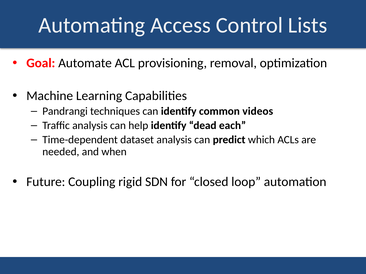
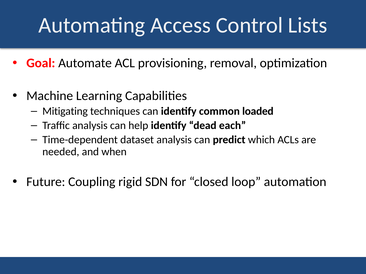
Pandrangi: Pandrangi -> Mitigating (65, 111)
videos: videos -> loaded (258, 111)
